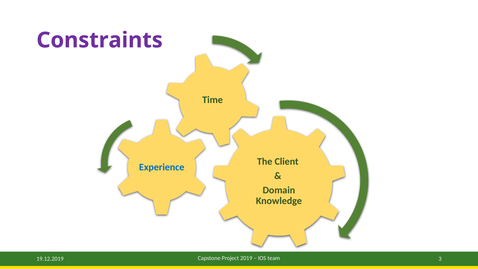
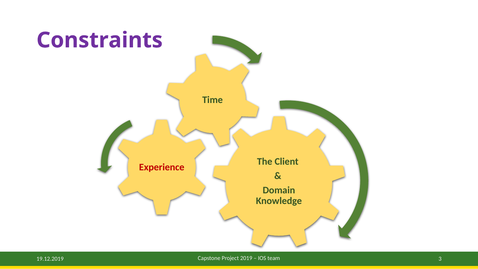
Experience colour: blue -> red (162, 167)
